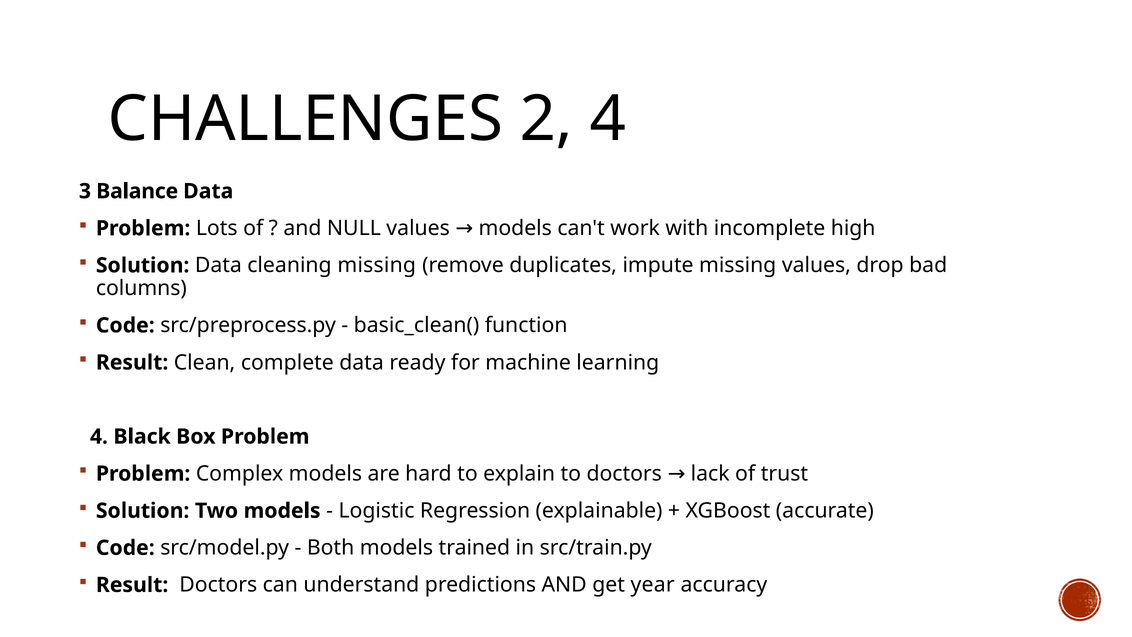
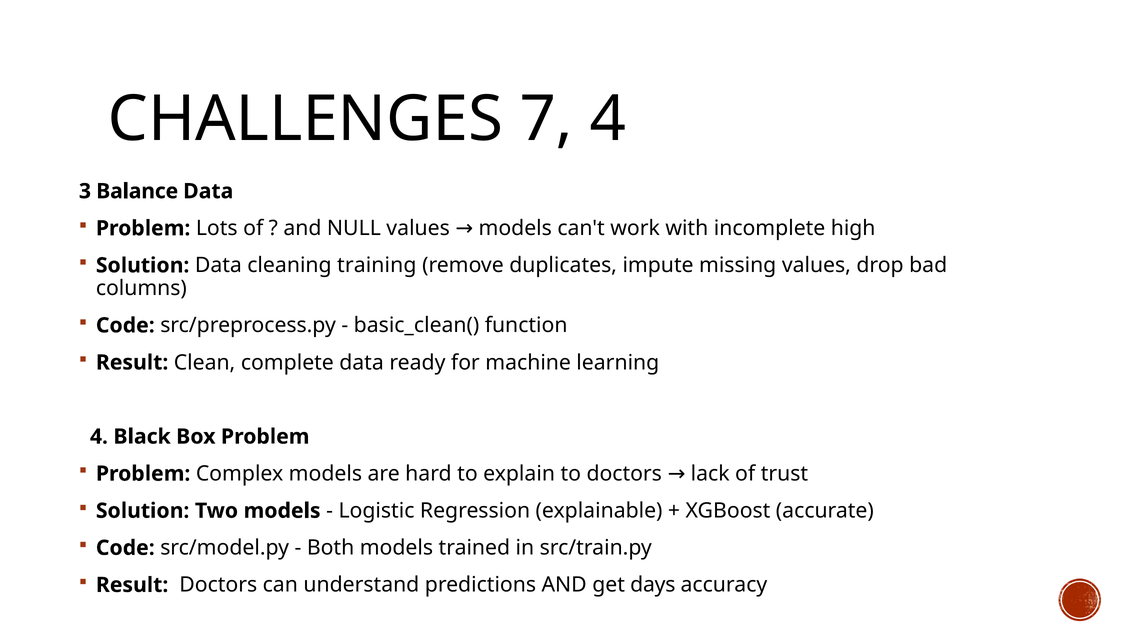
2: 2 -> 7 (546, 119)
cleaning missing: missing -> training (377, 265)
year: year -> days (653, 585)
